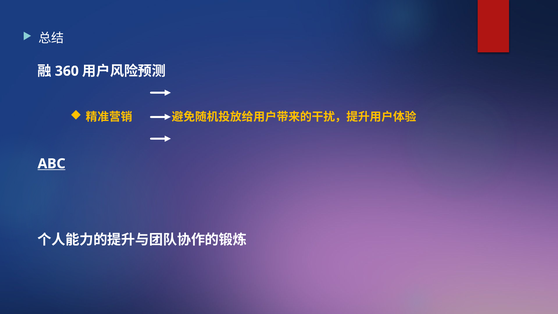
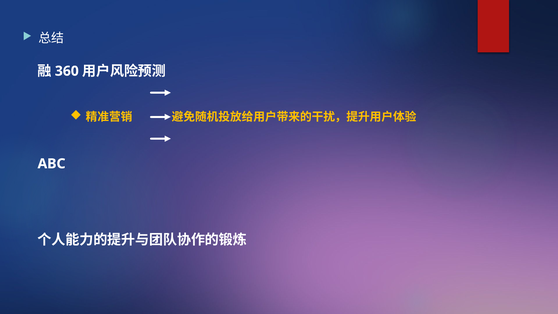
ABC underline: present -> none (52, 164)
